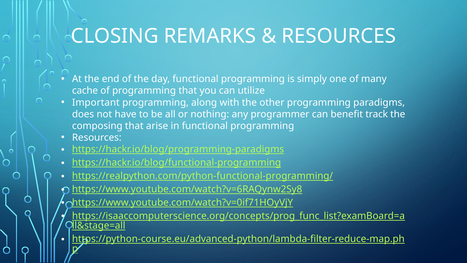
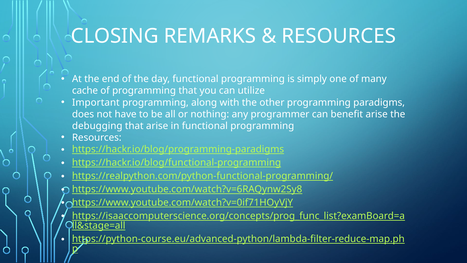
benefit track: track -> arise (377, 114)
composing: composing -> debugging (97, 126)
